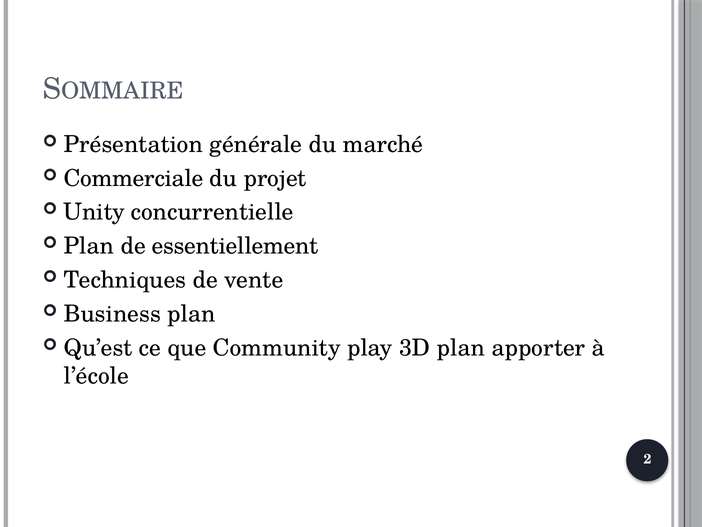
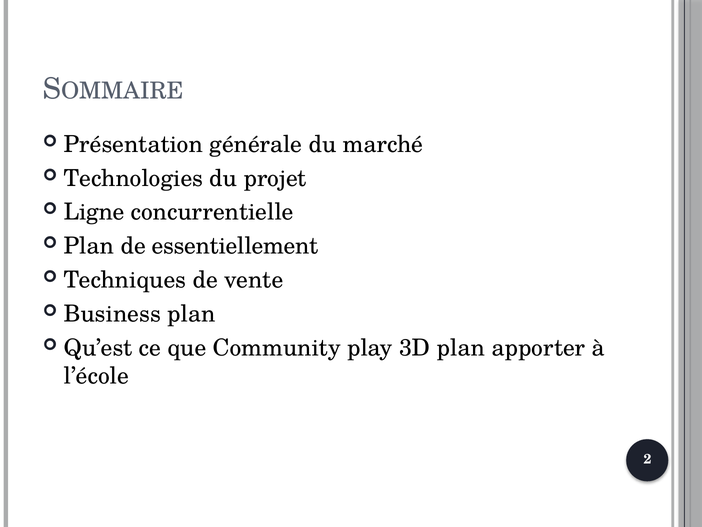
Commerciale: Commerciale -> Technologies (133, 178)
Unity: Unity -> Ligne (94, 212)
